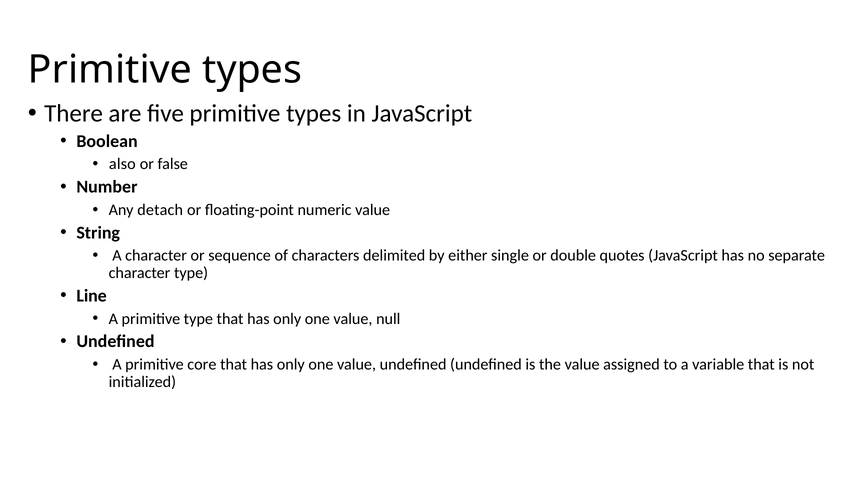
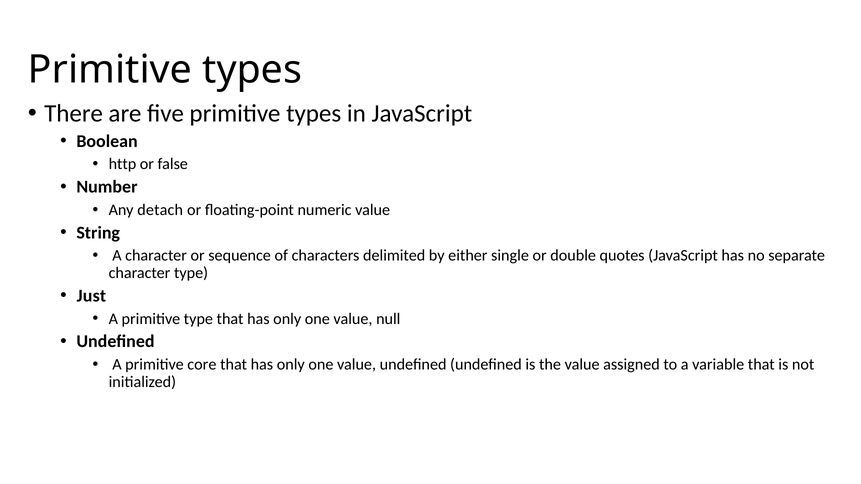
also: also -> http (122, 164)
Line: Line -> Just (91, 296)
